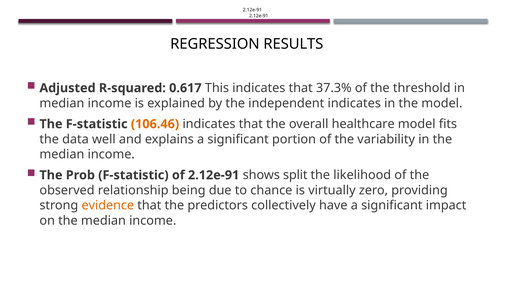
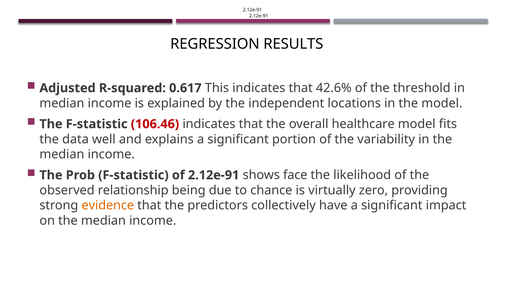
37.3%: 37.3% -> 42.6% (334, 88)
independent indicates: indicates -> locations (354, 103)
106.46 colour: orange -> red (155, 124)
split: split -> face (295, 176)
